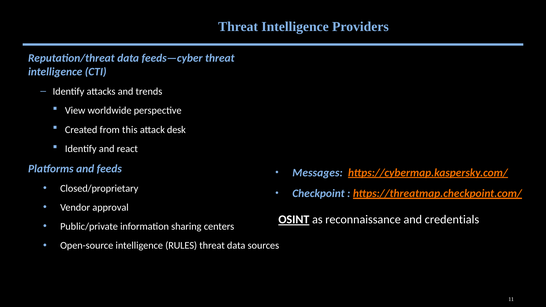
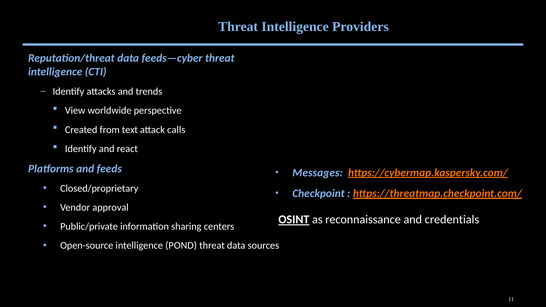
this: this -> text (130, 130)
desk: desk -> calls (176, 130)
RULES: RULES -> POND (181, 246)
